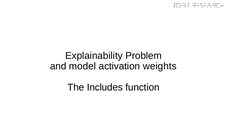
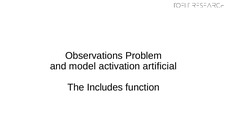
Explainability: Explainability -> Observations (94, 55)
weights: weights -> artificial (160, 66)
